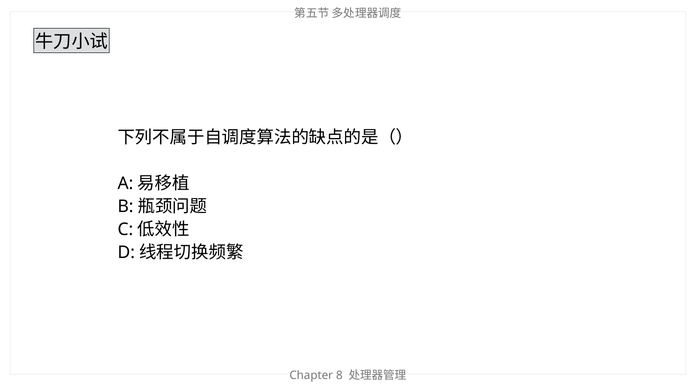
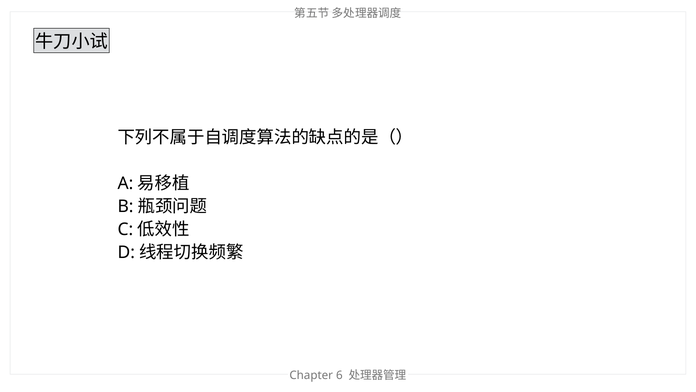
8: 8 -> 6 (339, 375)
